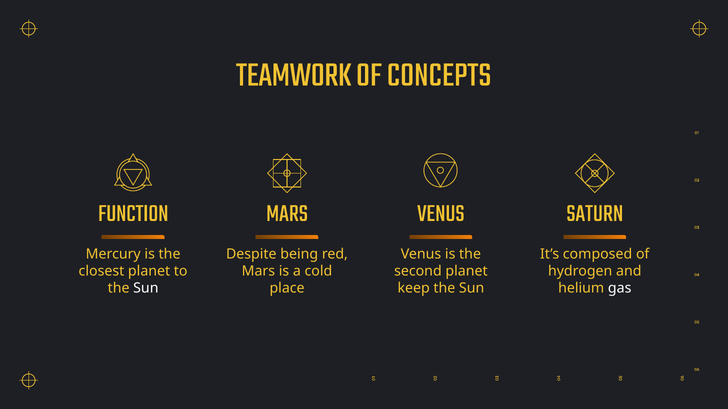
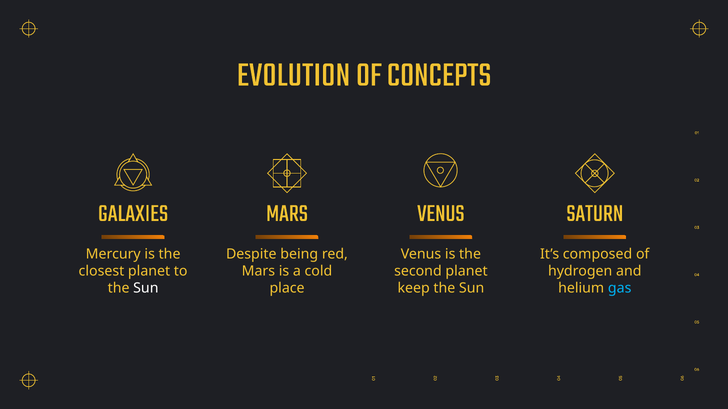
TEAMWORK: TEAMWORK -> EVOLUTION (293, 74)
FUNCTION: FUNCTION -> GALAXIES (133, 213)
gas colour: white -> light blue (620, 288)
